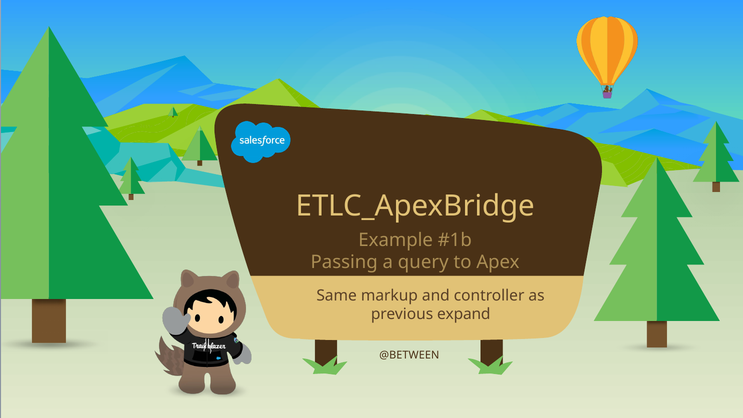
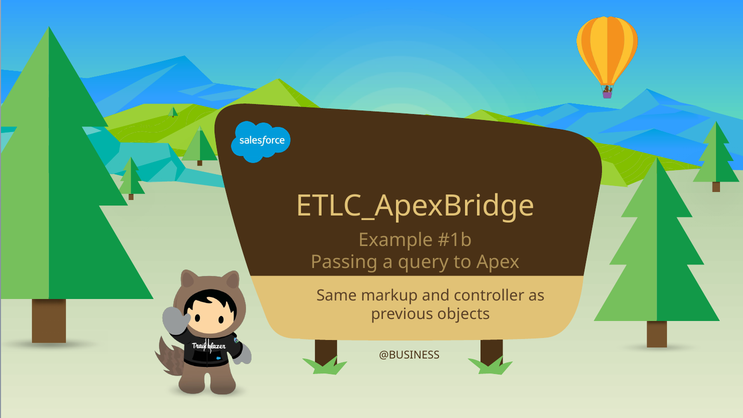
expand: expand -> objects (464, 314)
@BETWEEN: @BETWEEN -> @BUSINESS (409, 355)
